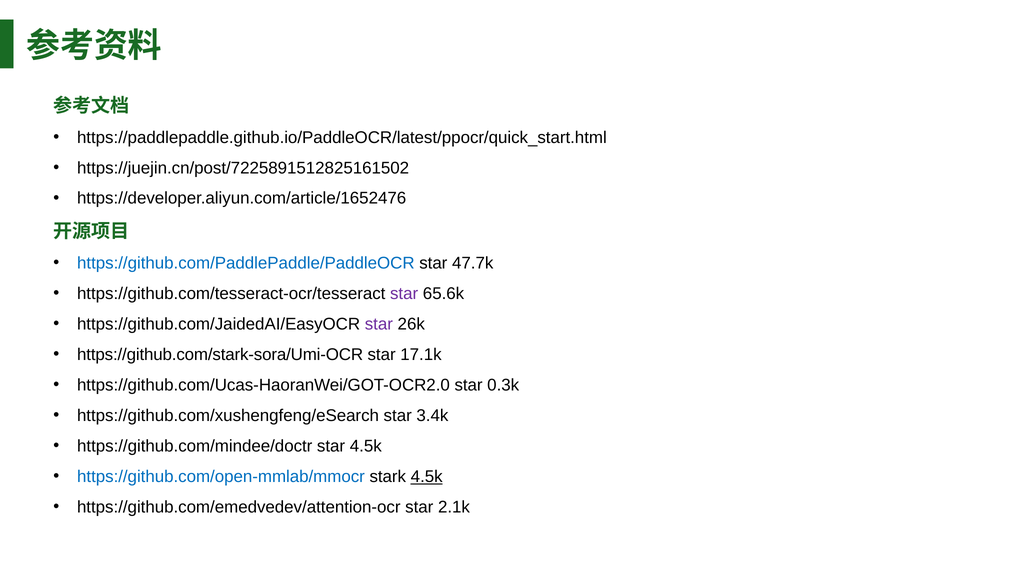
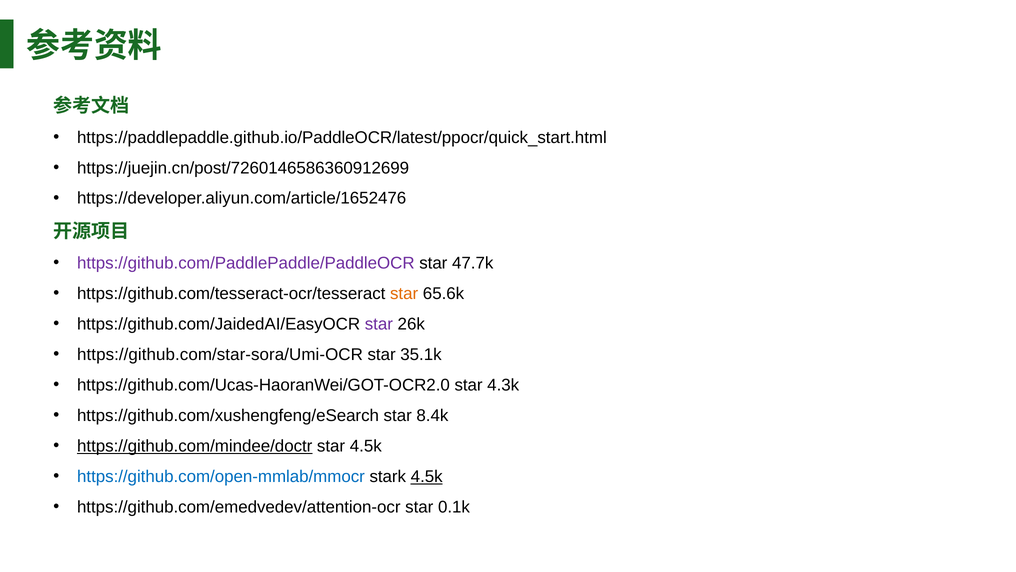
https://juejin.cn/post/7225891512825161502: https://juejin.cn/post/7225891512825161502 -> https://juejin.cn/post/7260146586360912699 (243, 168)
https://github.com/PaddlePaddle/PaddleOCR colour: blue -> purple (246, 263)
star colour: purple -> orange (404, 293)
https://github.com/stark-sora/Umi-OCR: https://github.com/stark-sora/Umi-OCR -> https://github.com/star-sora/Umi-OCR (220, 354)
17.1k: 17.1k -> 35.1k (421, 354)
0.3k: 0.3k -> 4.3k (503, 385)
3.4k: 3.4k -> 8.4k (432, 415)
https://github.com/mindee/doctr underline: none -> present (195, 446)
2.1k: 2.1k -> 0.1k (454, 507)
